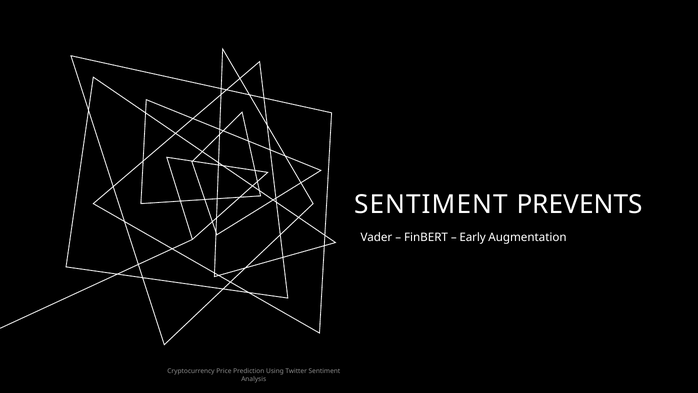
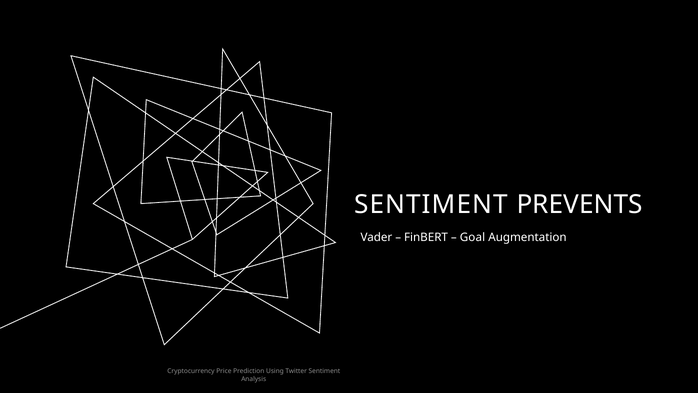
Early: Early -> Goal (472, 237)
